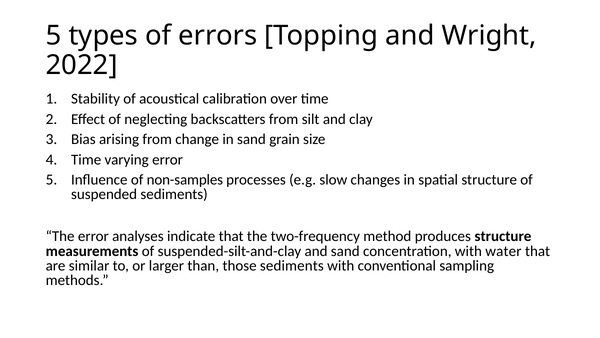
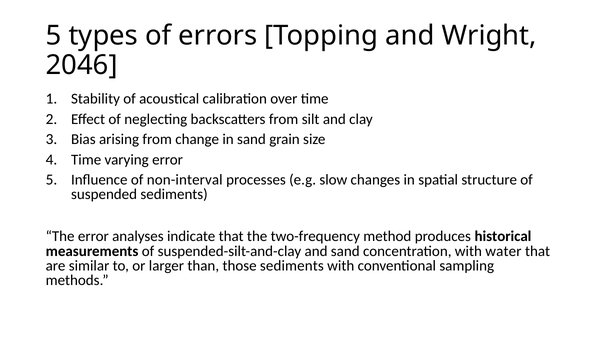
2022: 2022 -> 2046 (82, 65)
non-samples: non-samples -> non-interval (185, 180)
produces structure: structure -> historical (503, 236)
